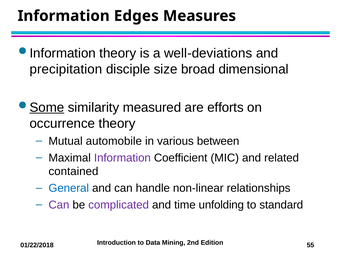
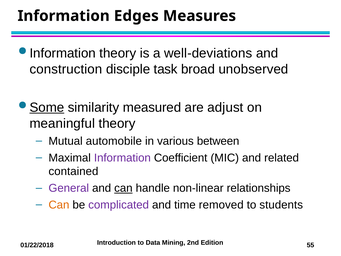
precipitation: precipitation -> construction (66, 69)
size: size -> task (166, 69)
dimensional: dimensional -> unobserved (253, 69)
efforts: efforts -> adjust (225, 107)
occurrence: occurrence -> meaningful (62, 123)
General colour: blue -> purple (69, 188)
can underline: none -> present (123, 188)
Can colour: purple -> orange (59, 205)
unfolding: unfolding -> removed (221, 205)
standard: standard -> students (281, 205)
